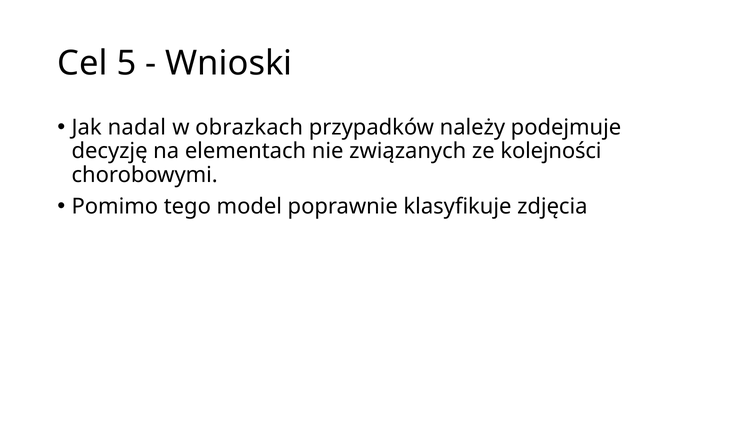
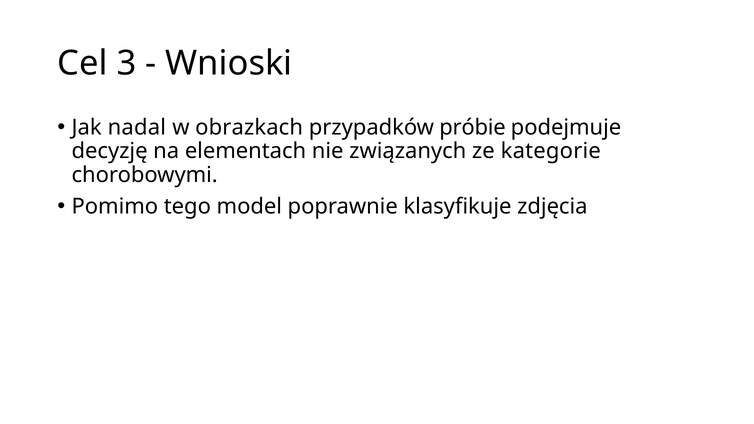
5: 5 -> 3 (127, 63)
należy: należy -> próbie (473, 127)
kolejności: kolejności -> kategorie (551, 151)
